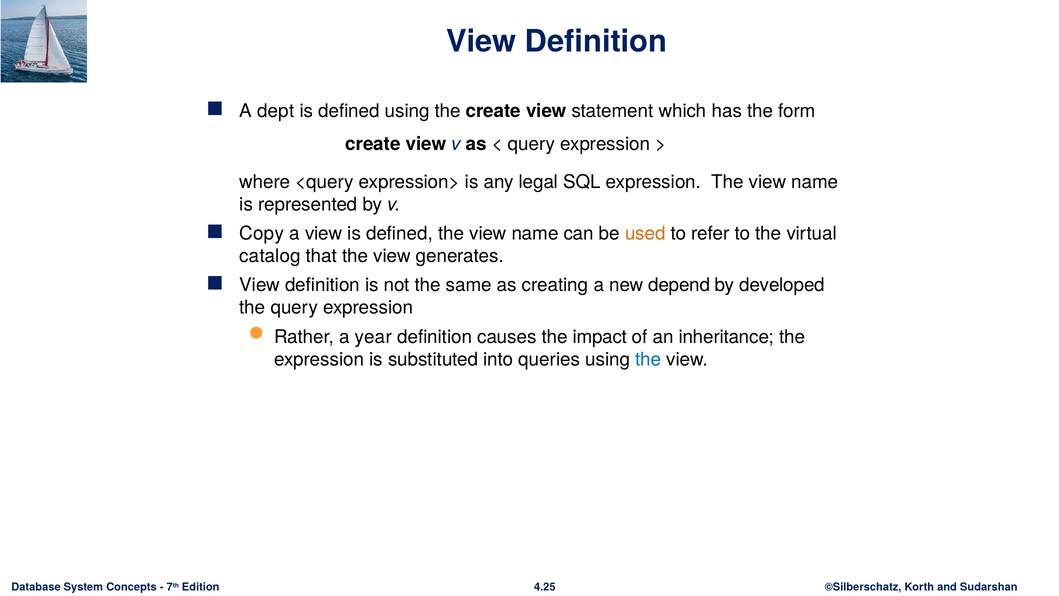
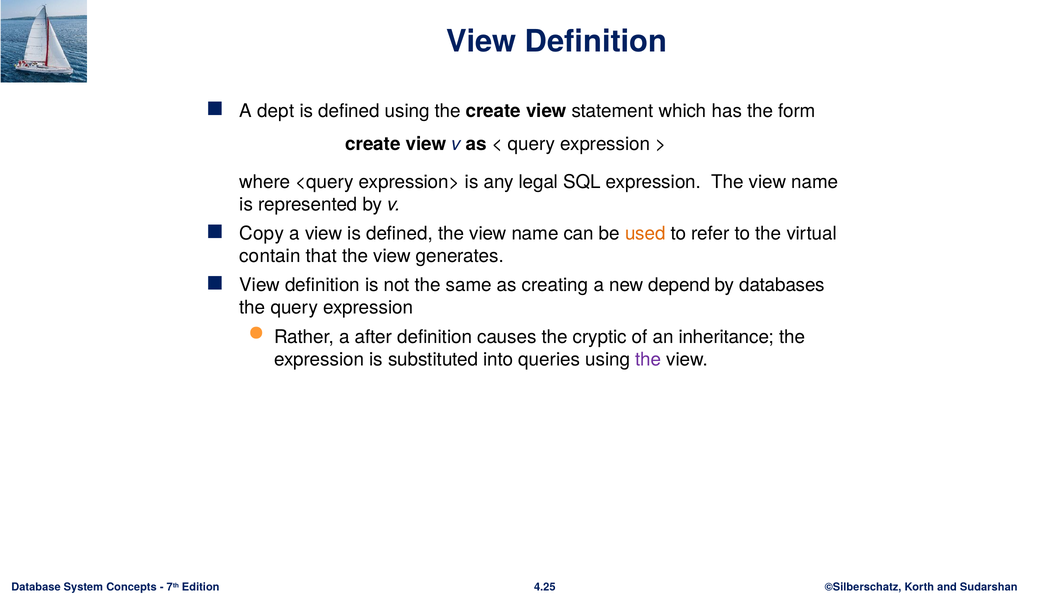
catalog: catalog -> contain (270, 256)
developed: developed -> databases (782, 285)
year: year -> after (373, 337)
impact: impact -> cryptic (600, 337)
the colour: blue -> purple (648, 359)
